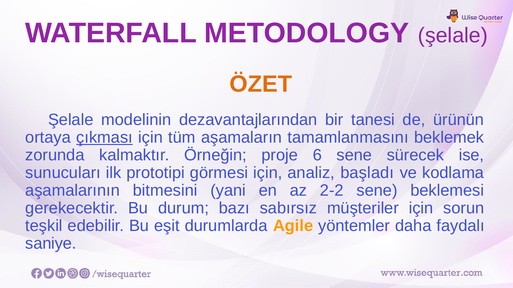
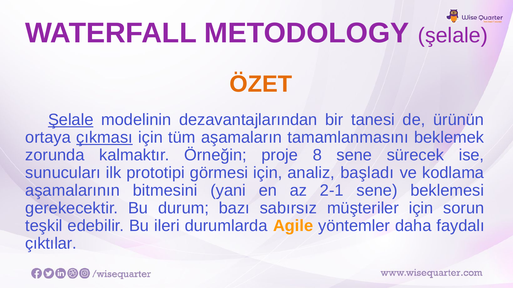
Şelale underline: none -> present (71, 120)
6: 6 -> 8 (317, 156)
2-2: 2-2 -> 2-1 (332, 191)
eşit: eşit -> ileri (167, 226)
saniye: saniye -> çıktılar (51, 244)
